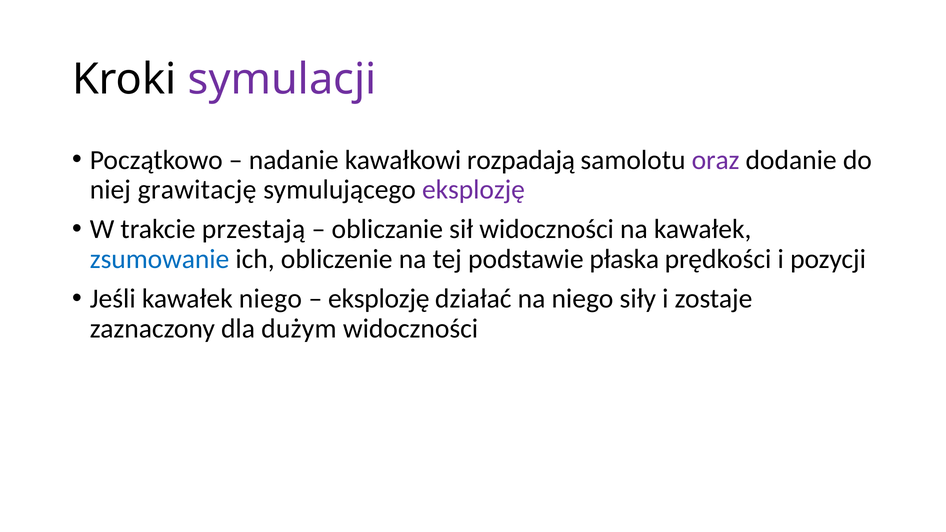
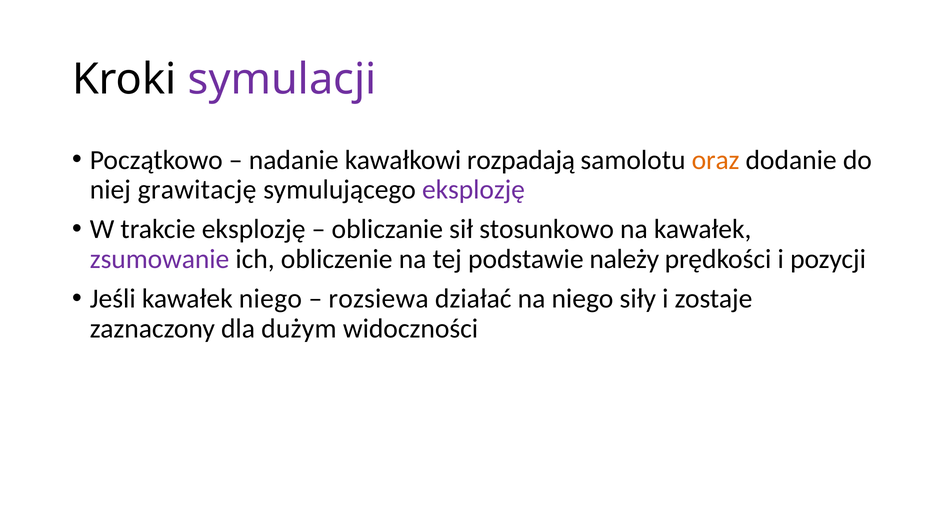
oraz colour: purple -> orange (716, 160)
trakcie przestają: przestają -> eksplozję (254, 229)
sił widoczności: widoczności -> stosunkowo (547, 229)
zsumowanie colour: blue -> purple (160, 259)
płaska: płaska -> należy (624, 259)
eksplozję: eksplozję -> rozsiewa (379, 299)
